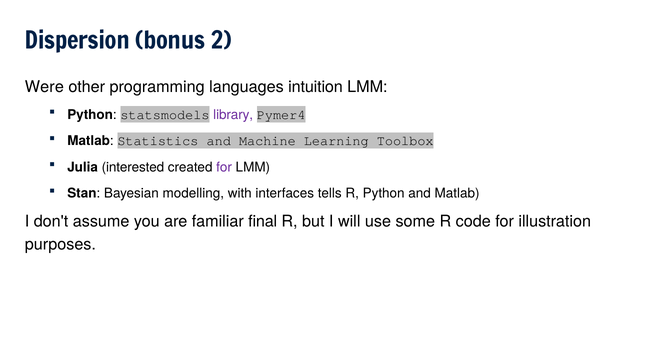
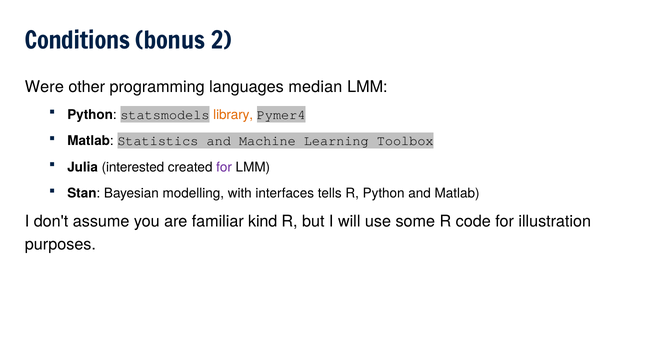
Dispersion: Dispersion -> Conditions (77, 41)
intuition: intuition -> median (315, 87)
library colour: purple -> orange (233, 115)
final: final -> kind (263, 222)
